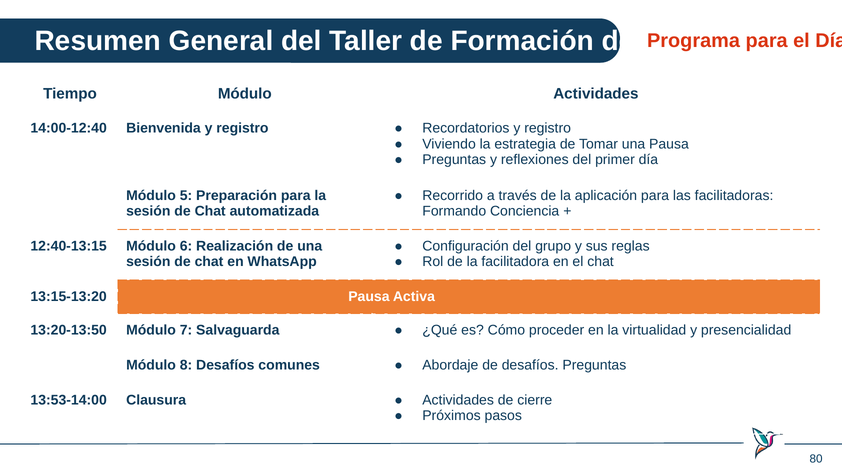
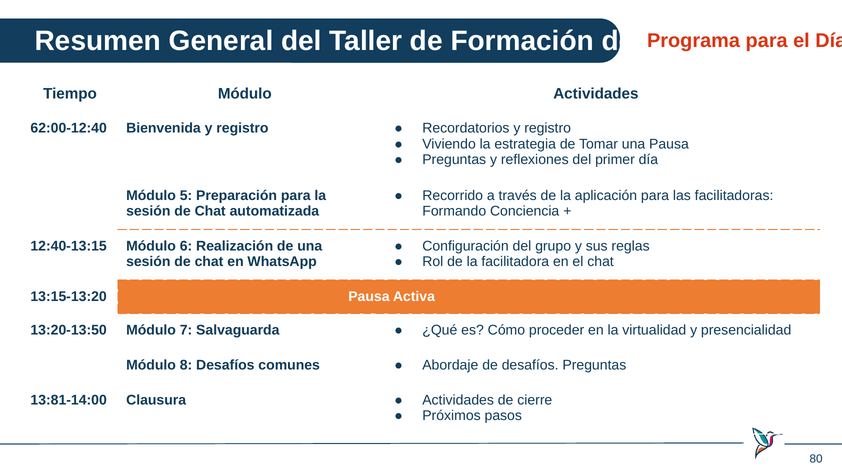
14:00-12:40: 14:00-12:40 -> 62:00-12:40 (69, 129)
13:53-14:00: 13:53-14:00 -> 13:81-14:00 (69, 401)
